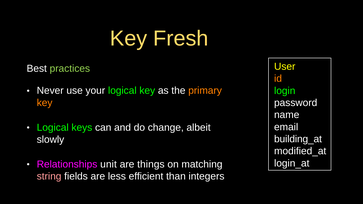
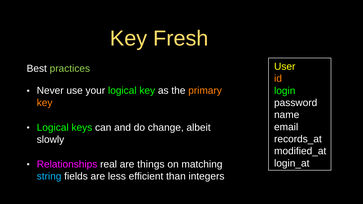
building_at: building_at -> records_at (298, 139)
unit: unit -> real (109, 164)
string colour: pink -> light blue (49, 176)
